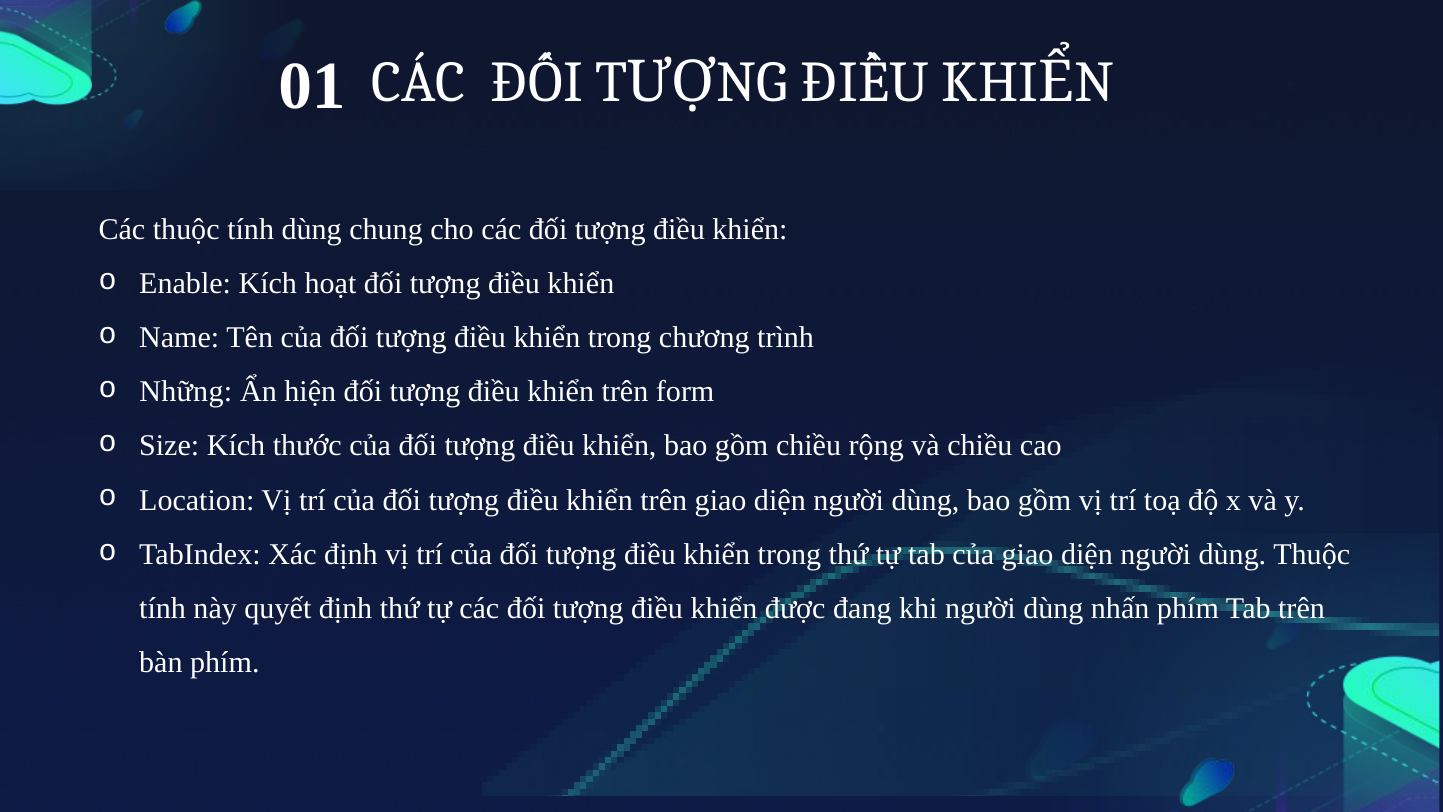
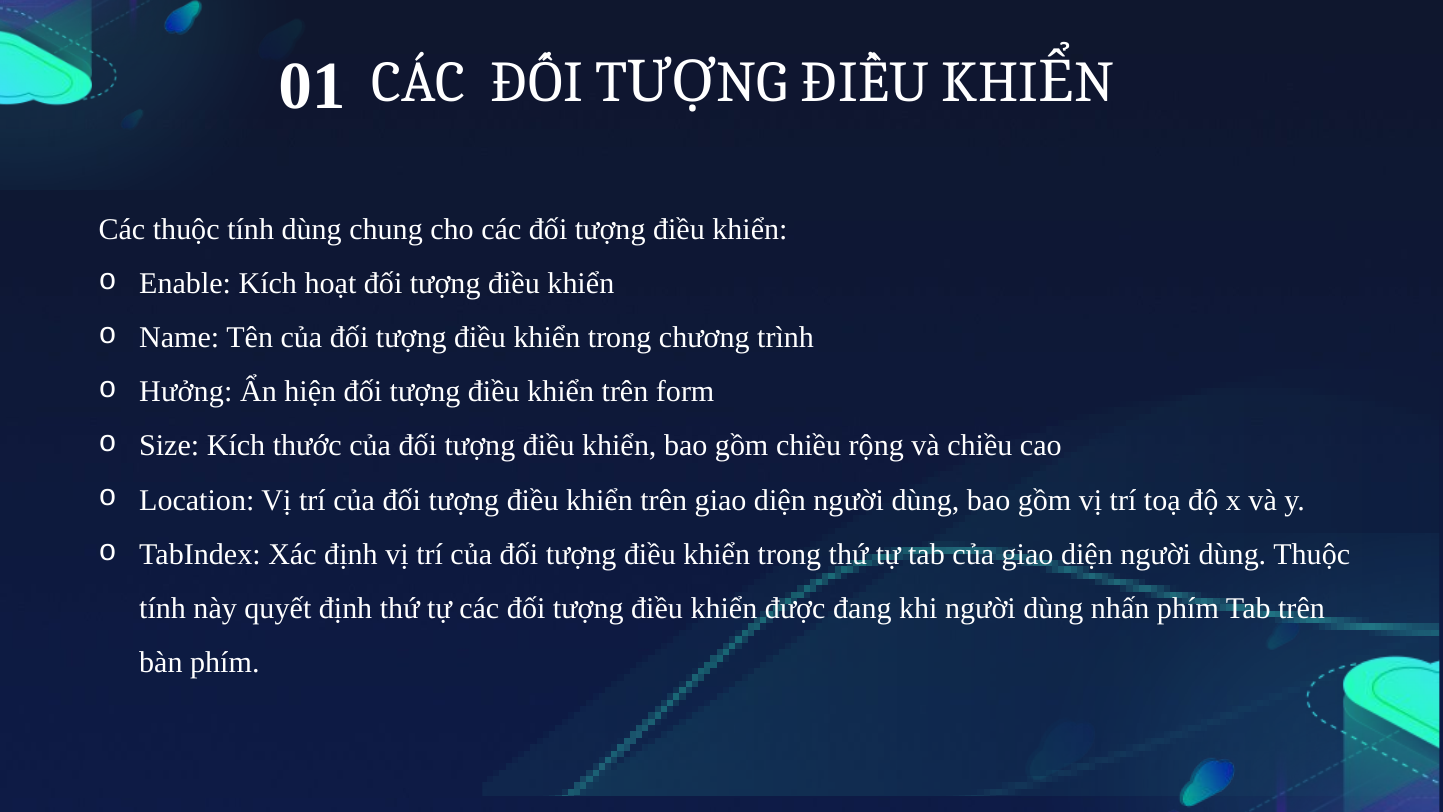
Những: Những -> Hưởng (186, 392)
